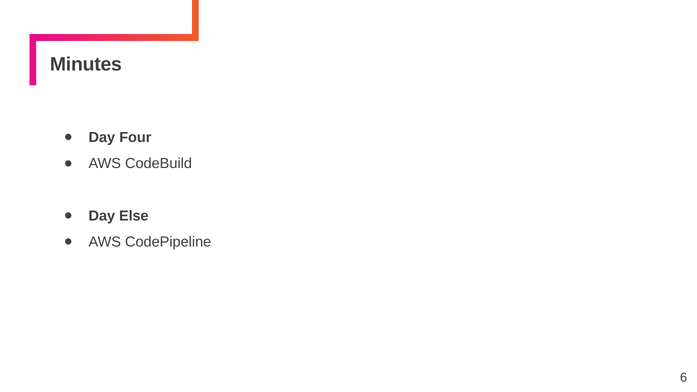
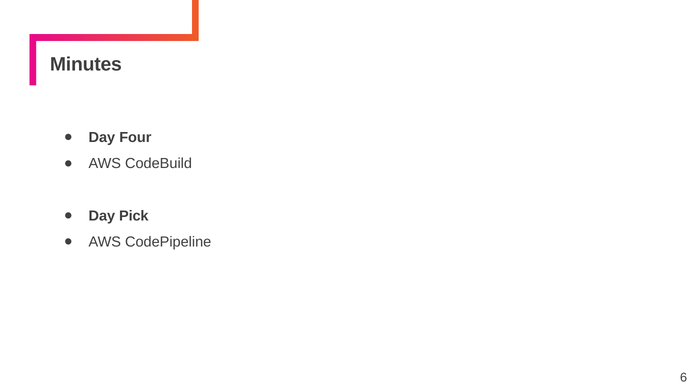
Else: Else -> Pick (134, 216)
